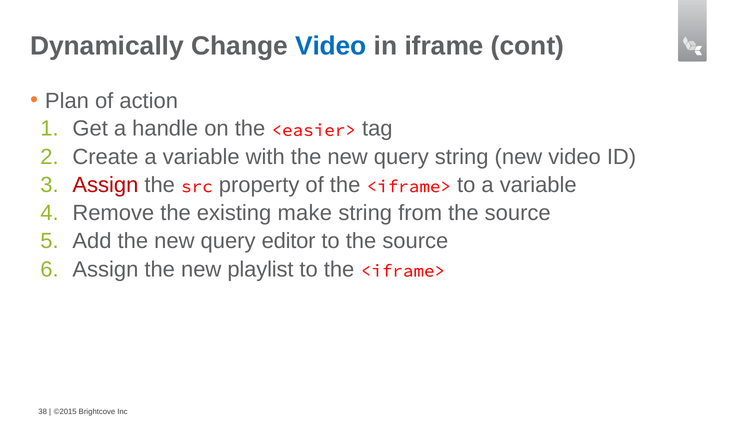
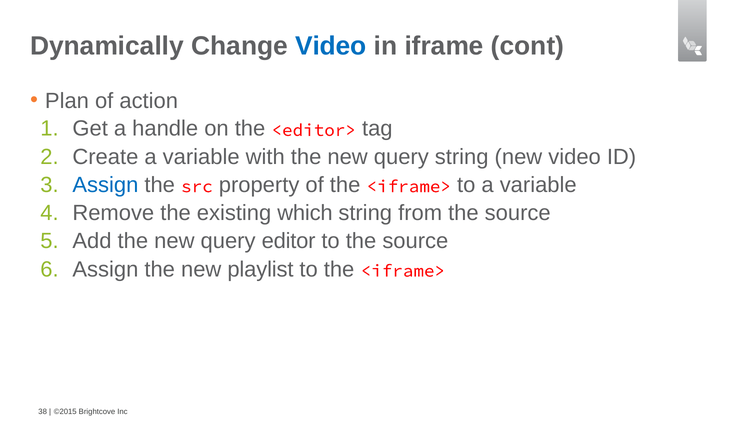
<easier>: <easier> -> <editor> (314, 130)
Assign colour: red -> blue (105, 185)
make: make -> which (305, 213)
